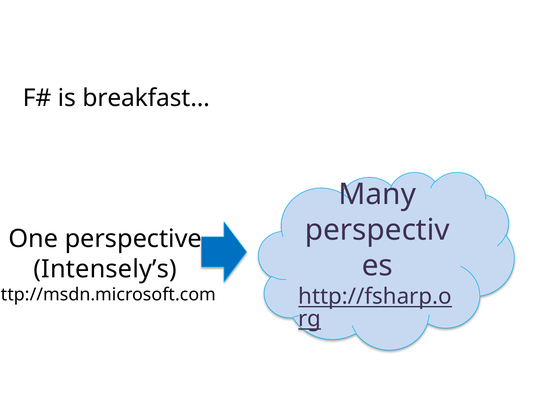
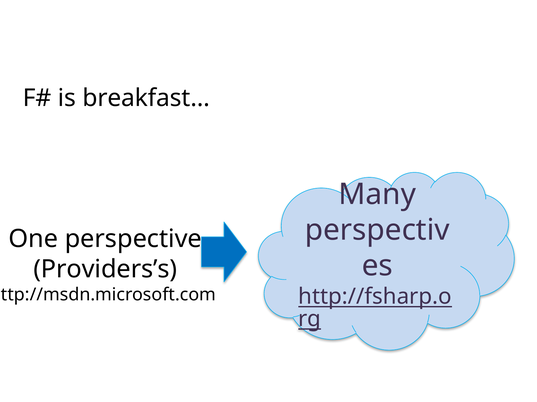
Intensely’s: Intensely’s -> Providers’s (105, 270)
